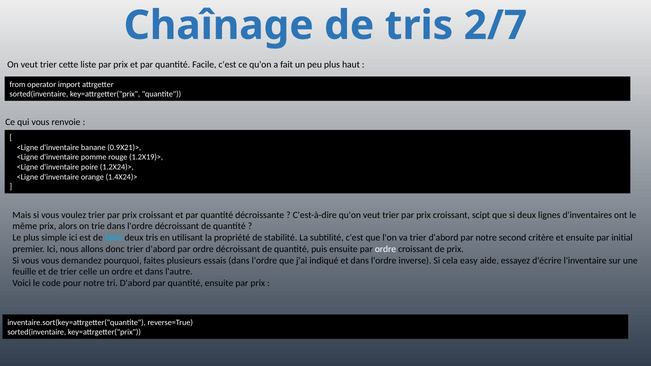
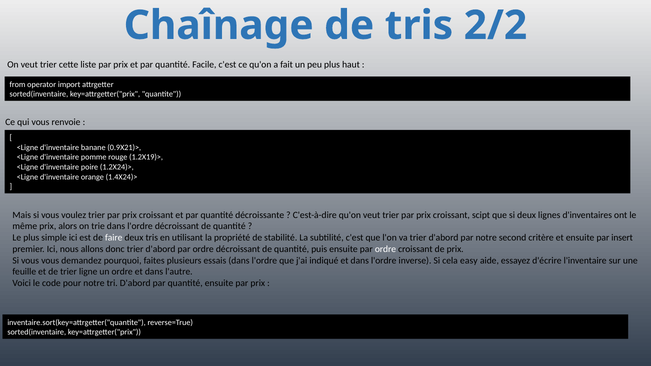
2/7: 2/7 -> 2/2 (495, 25)
faire colour: light blue -> white (114, 238)
initial: initial -> insert (622, 238)
celle: celle -> ligne (88, 272)
